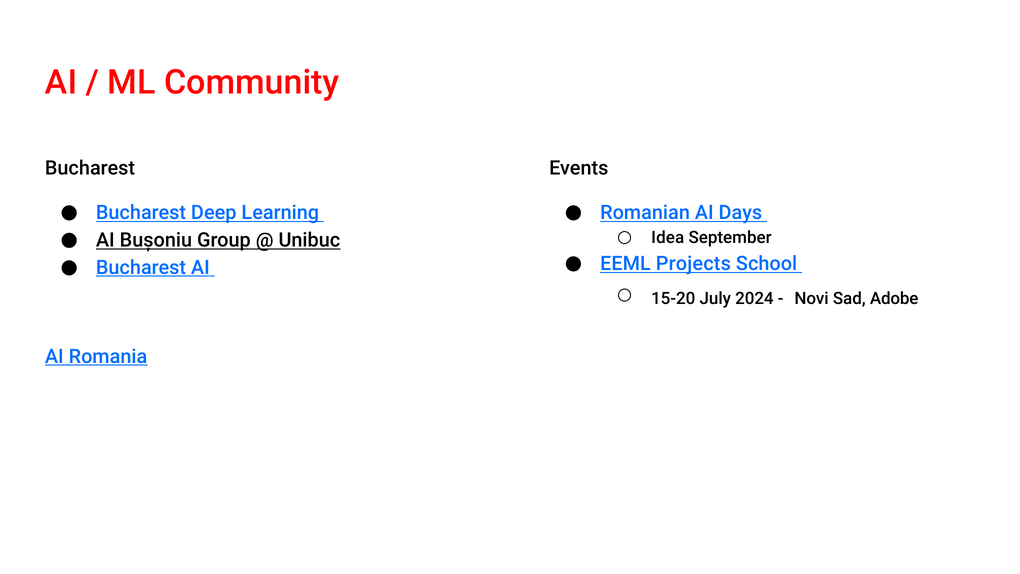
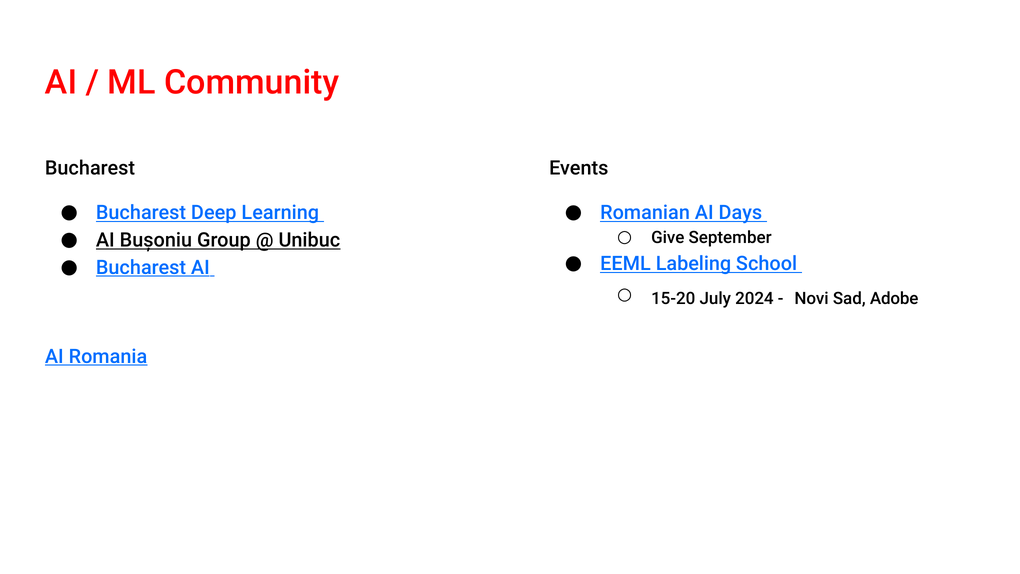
Idea: Idea -> Give (668, 238)
Projects: Projects -> Labeling (693, 264)
